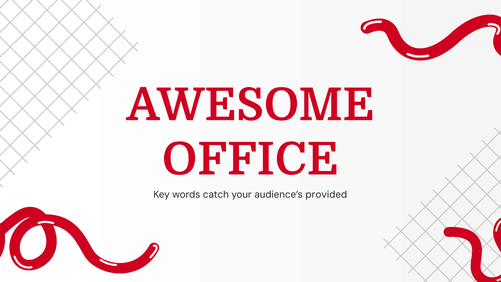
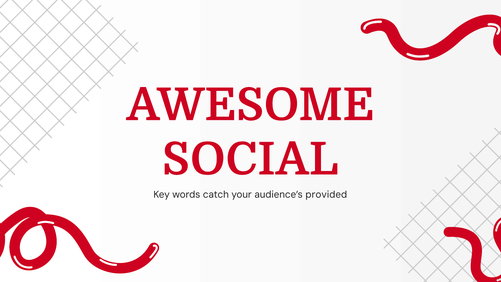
OFFICE: OFFICE -> SOCIAL (250, 159)
